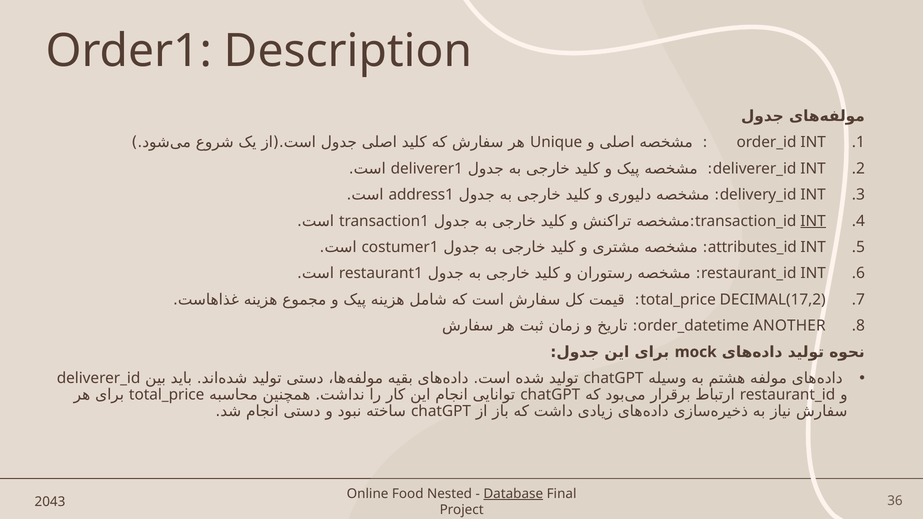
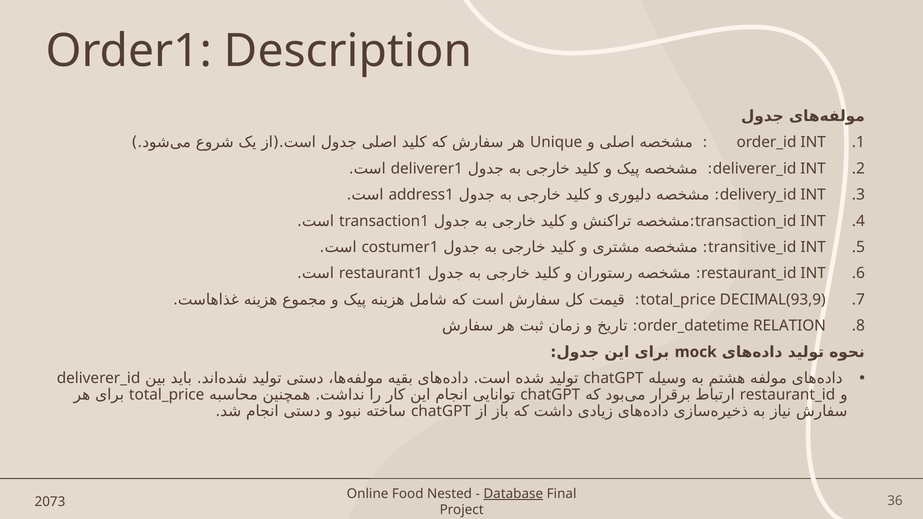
INT underline: present -> none (813, 221)
attributes_id: attributes_id -> transitive_id (752, 247)
DECIMAL(17,2: DECIMAL(17,2 -> DECIMAL(93,9 (773, 300)
ANOTHER: ANOTHER -> RELATION (789, 326)
2043: 2043 -> 2073 (50, 502)
